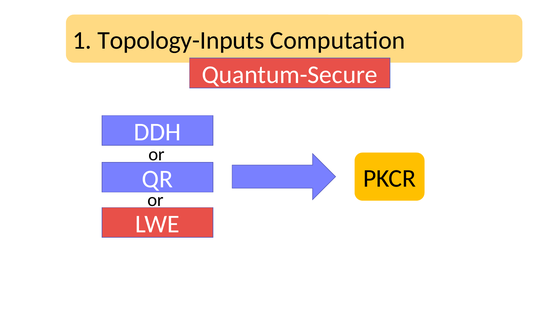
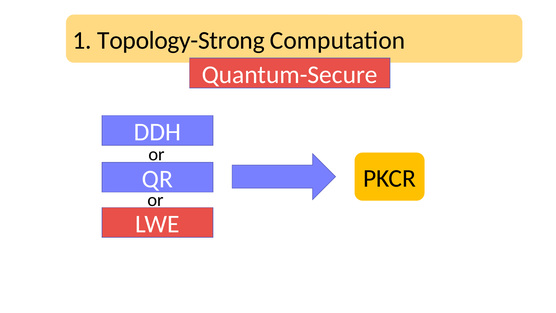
Topology-Inputs: Topology-Inputs -> Topology-Strong (181, 40)
